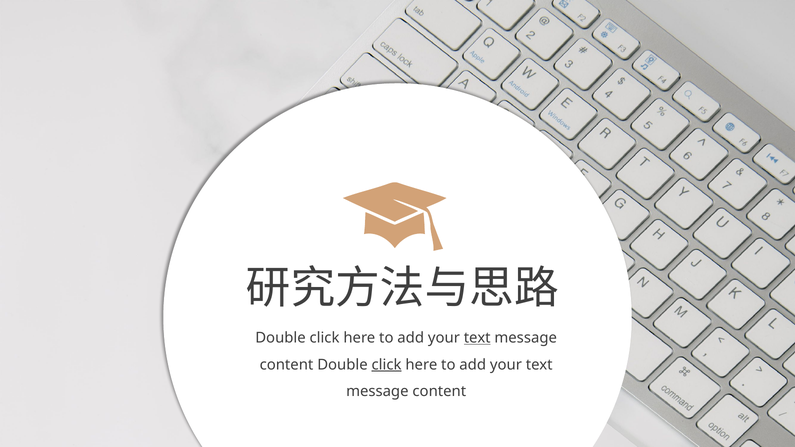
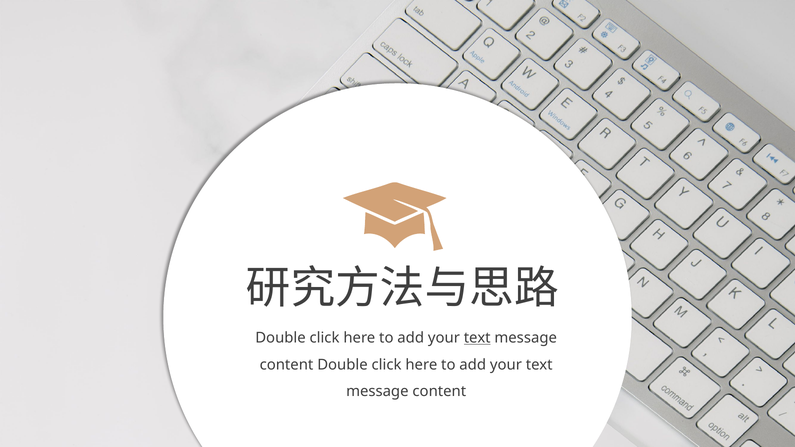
click underline: present -> none (387, 365)
